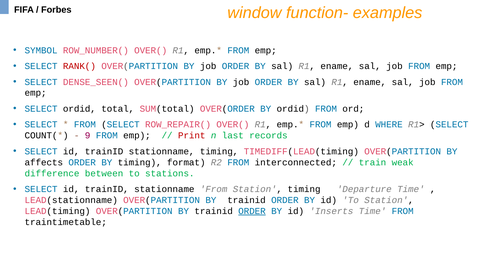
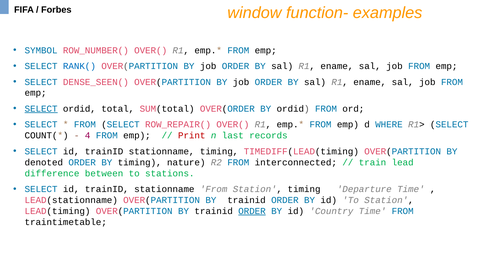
RANK( colour: red -> blue (79, 66)
SELECT underline: none -> present (41, 109)
9: 9 -> 4 (88, 136)
affects: affects -> denoted (44, 162)
format: format -> nature (186, 162)
weak: weak -> lead (403, 162)
Inserts: Inserts -> Country (331, 211)
